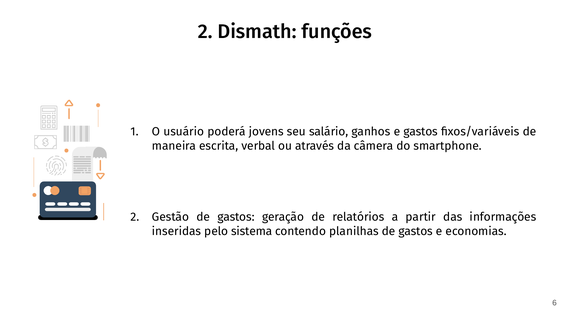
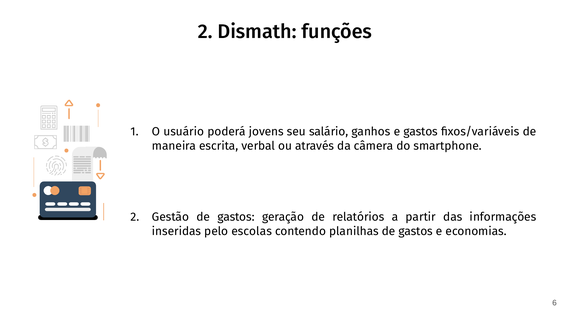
sistema: sistema -> escolas (252, 232)
